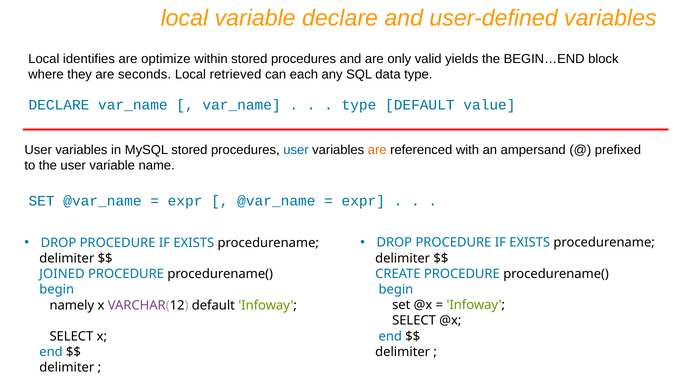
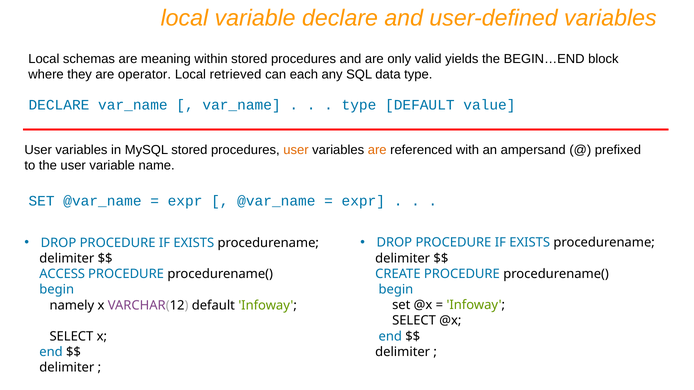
identifies: identifies -> schemas (89, 59)
optimize: optimize -> meaning (166, 59)
seconds: seconds -> operator (145, 75)
user colour: blue -> orange (296, 150)
JOINED: JOINED -> ACCESS (62, 274)
